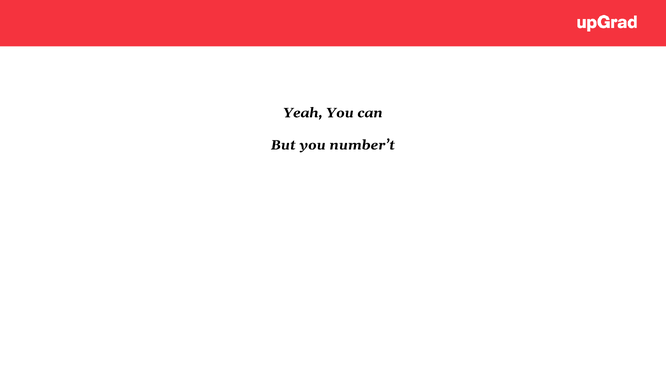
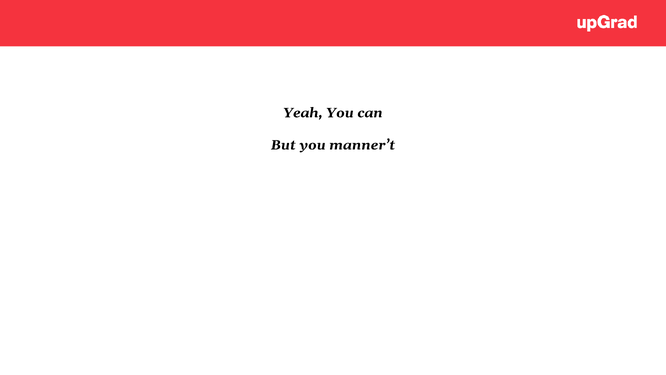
number’t: number’t -> manner’t (362, 145)
